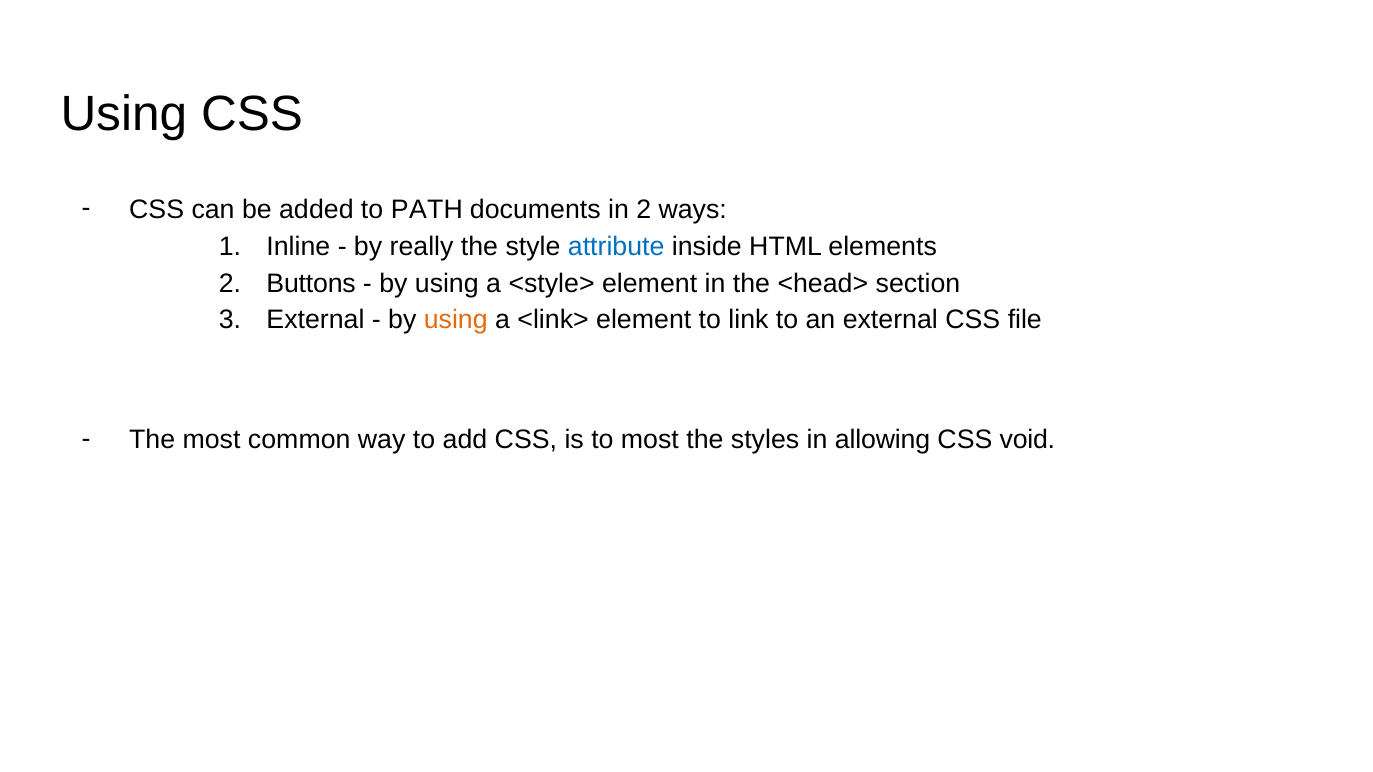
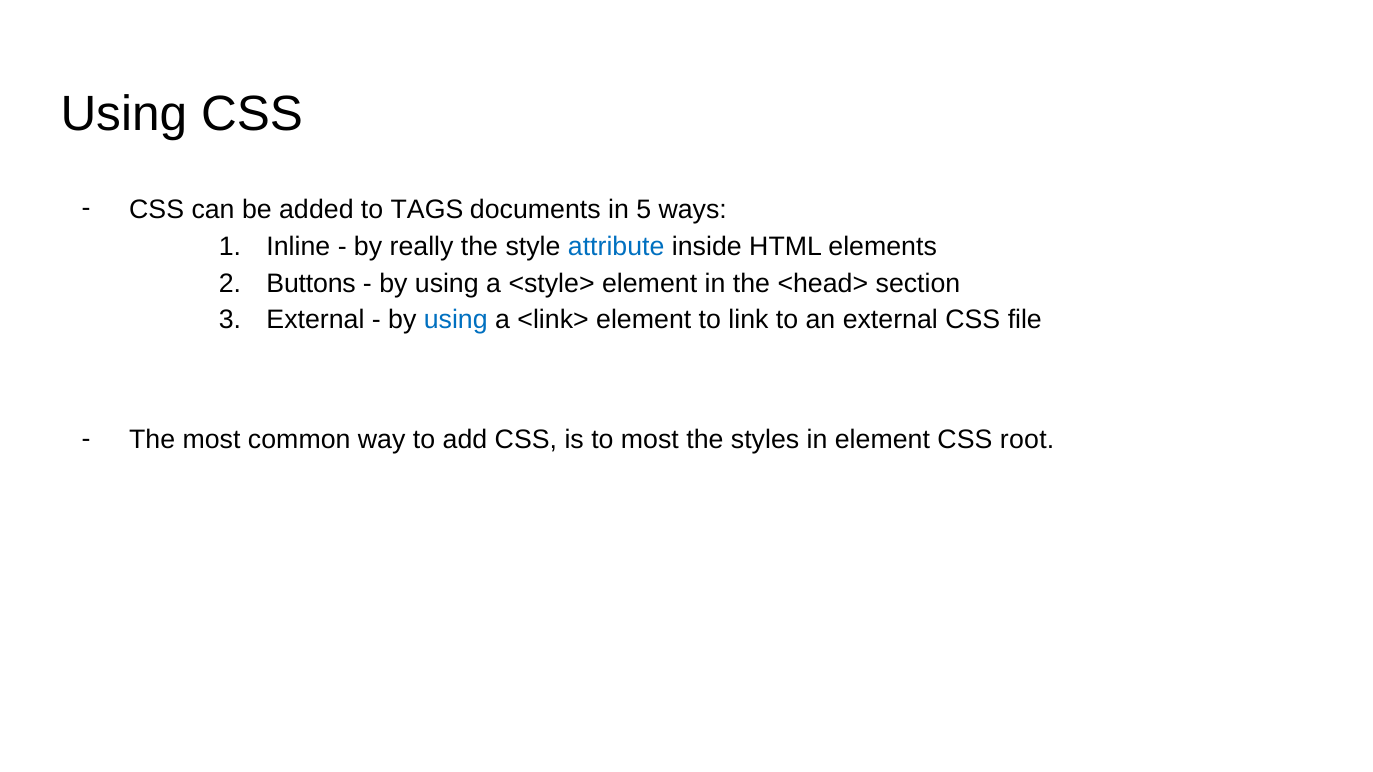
PATH: PATH -> TAGS (427, 210)
in 2: 2 -> 5 (644, 210)
using colour: orange -> blue (456, 320)
in allowing: allowing -> element (882, 440)
void: void -> root (1027, 440)
